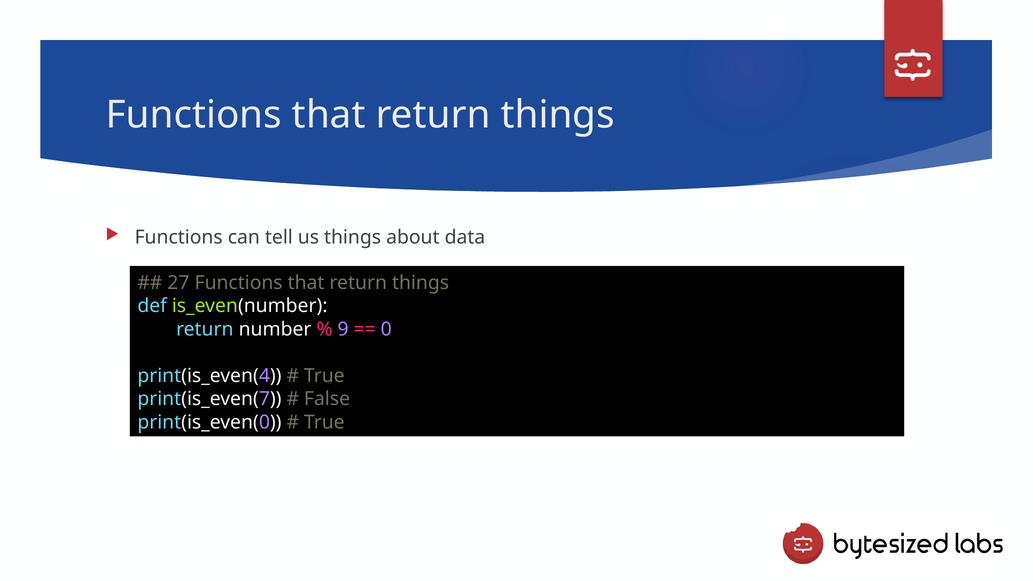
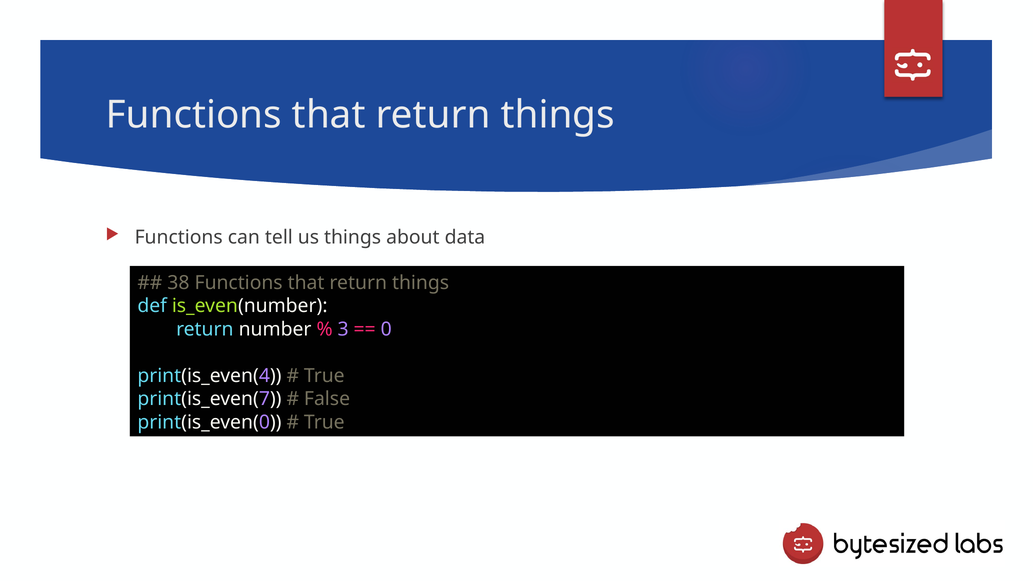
27: 27 -> 38 (178, 283)
9: 9 -> 3 (343, 329)
